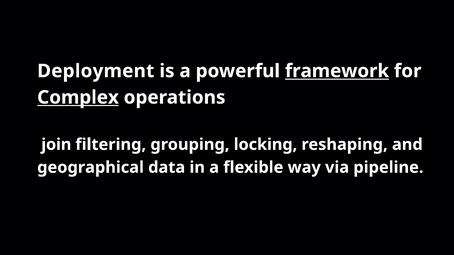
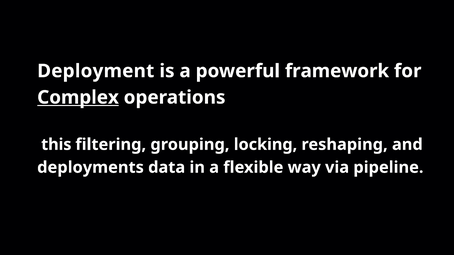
framework underline: present -> none (337, 71)
join: join -> this (56, 145)
geographical: geographical -> deployments (91, 168)
